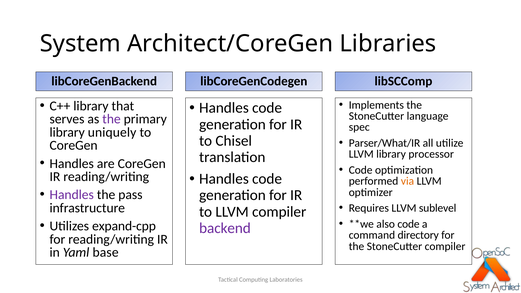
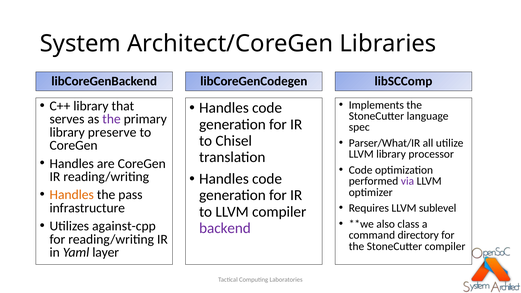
uniquely: uniquely -> preserve (112, 132)
via colour: orange -> purple (407, 181)
Handles colour: purple -> orange (72, 195)
also code: code -> class (408, 224)
expand-cpp: expand-cpp -> against-cpp (124, 226)
base: base -> layer (106, 252)
